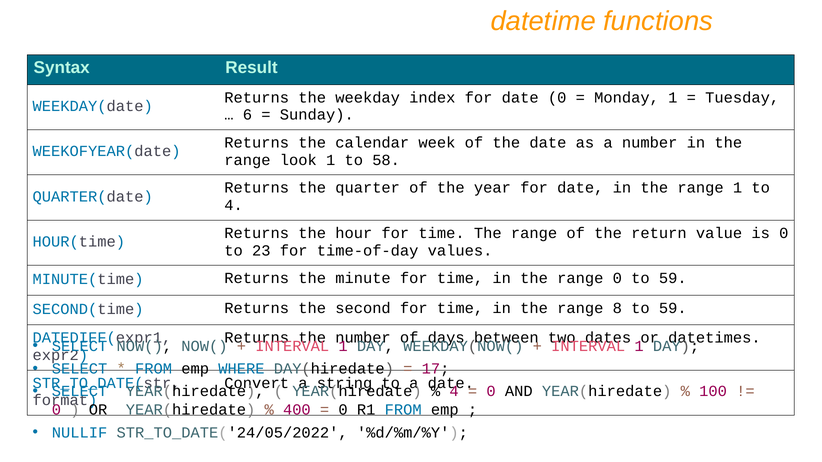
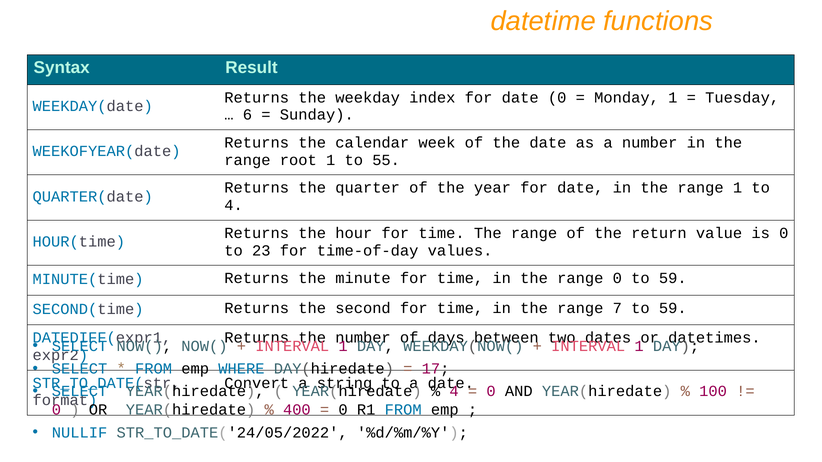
look: look -> root (298, 160)
58: 58 -> 55 (386, 160)
8: 8 -> 7 (617, 308)
